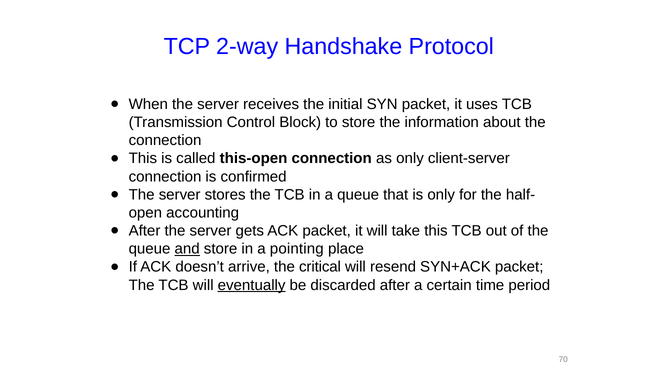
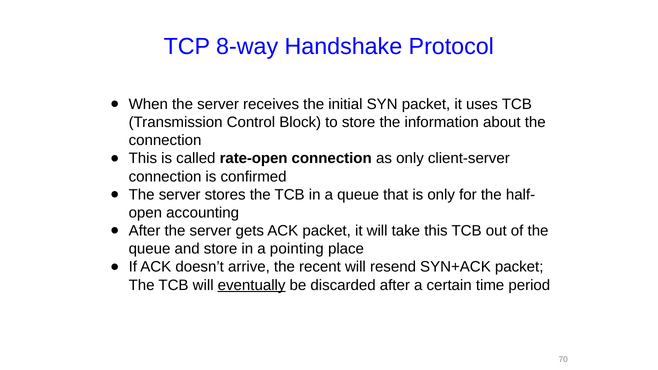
2-way: 2-way -> 8-way (247, 46)
this-open: this-open -> rate-open (254, 159)
and underline: present -> none (187, 249)
critical: critical -> recent (320, 267)
